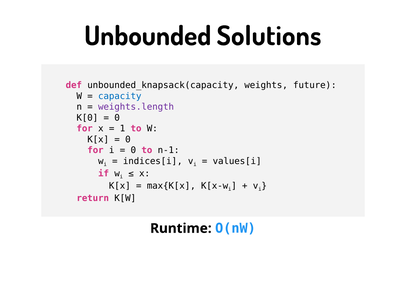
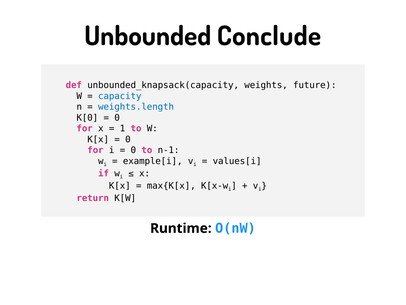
Solutions: Solutions -> Conclude (269, 36)
weights.length colour: purple -> blue (136, 107)
indices[i: indices[i -> example[i (153, 161)
